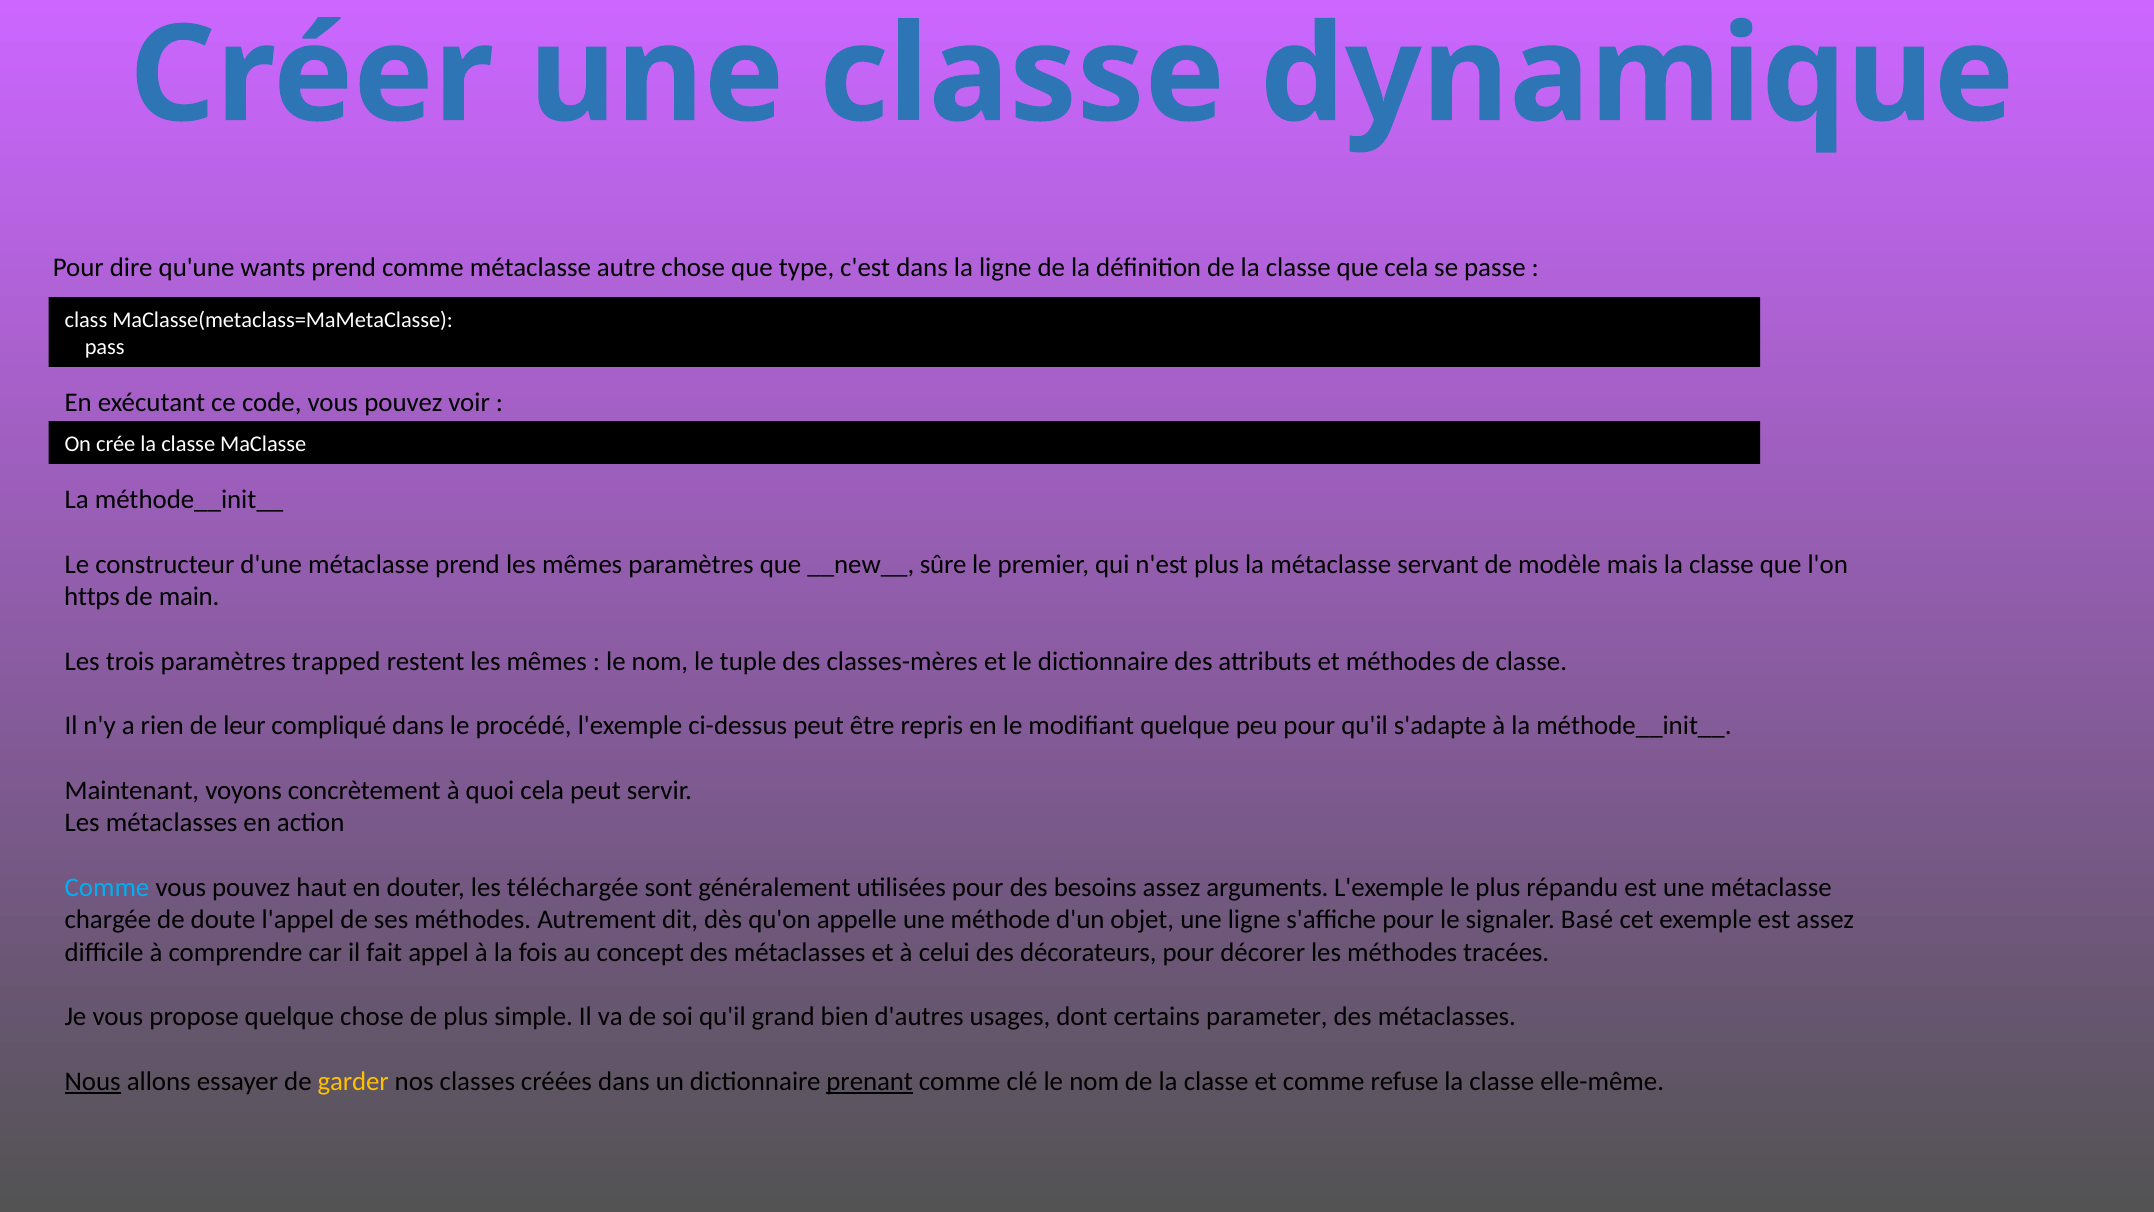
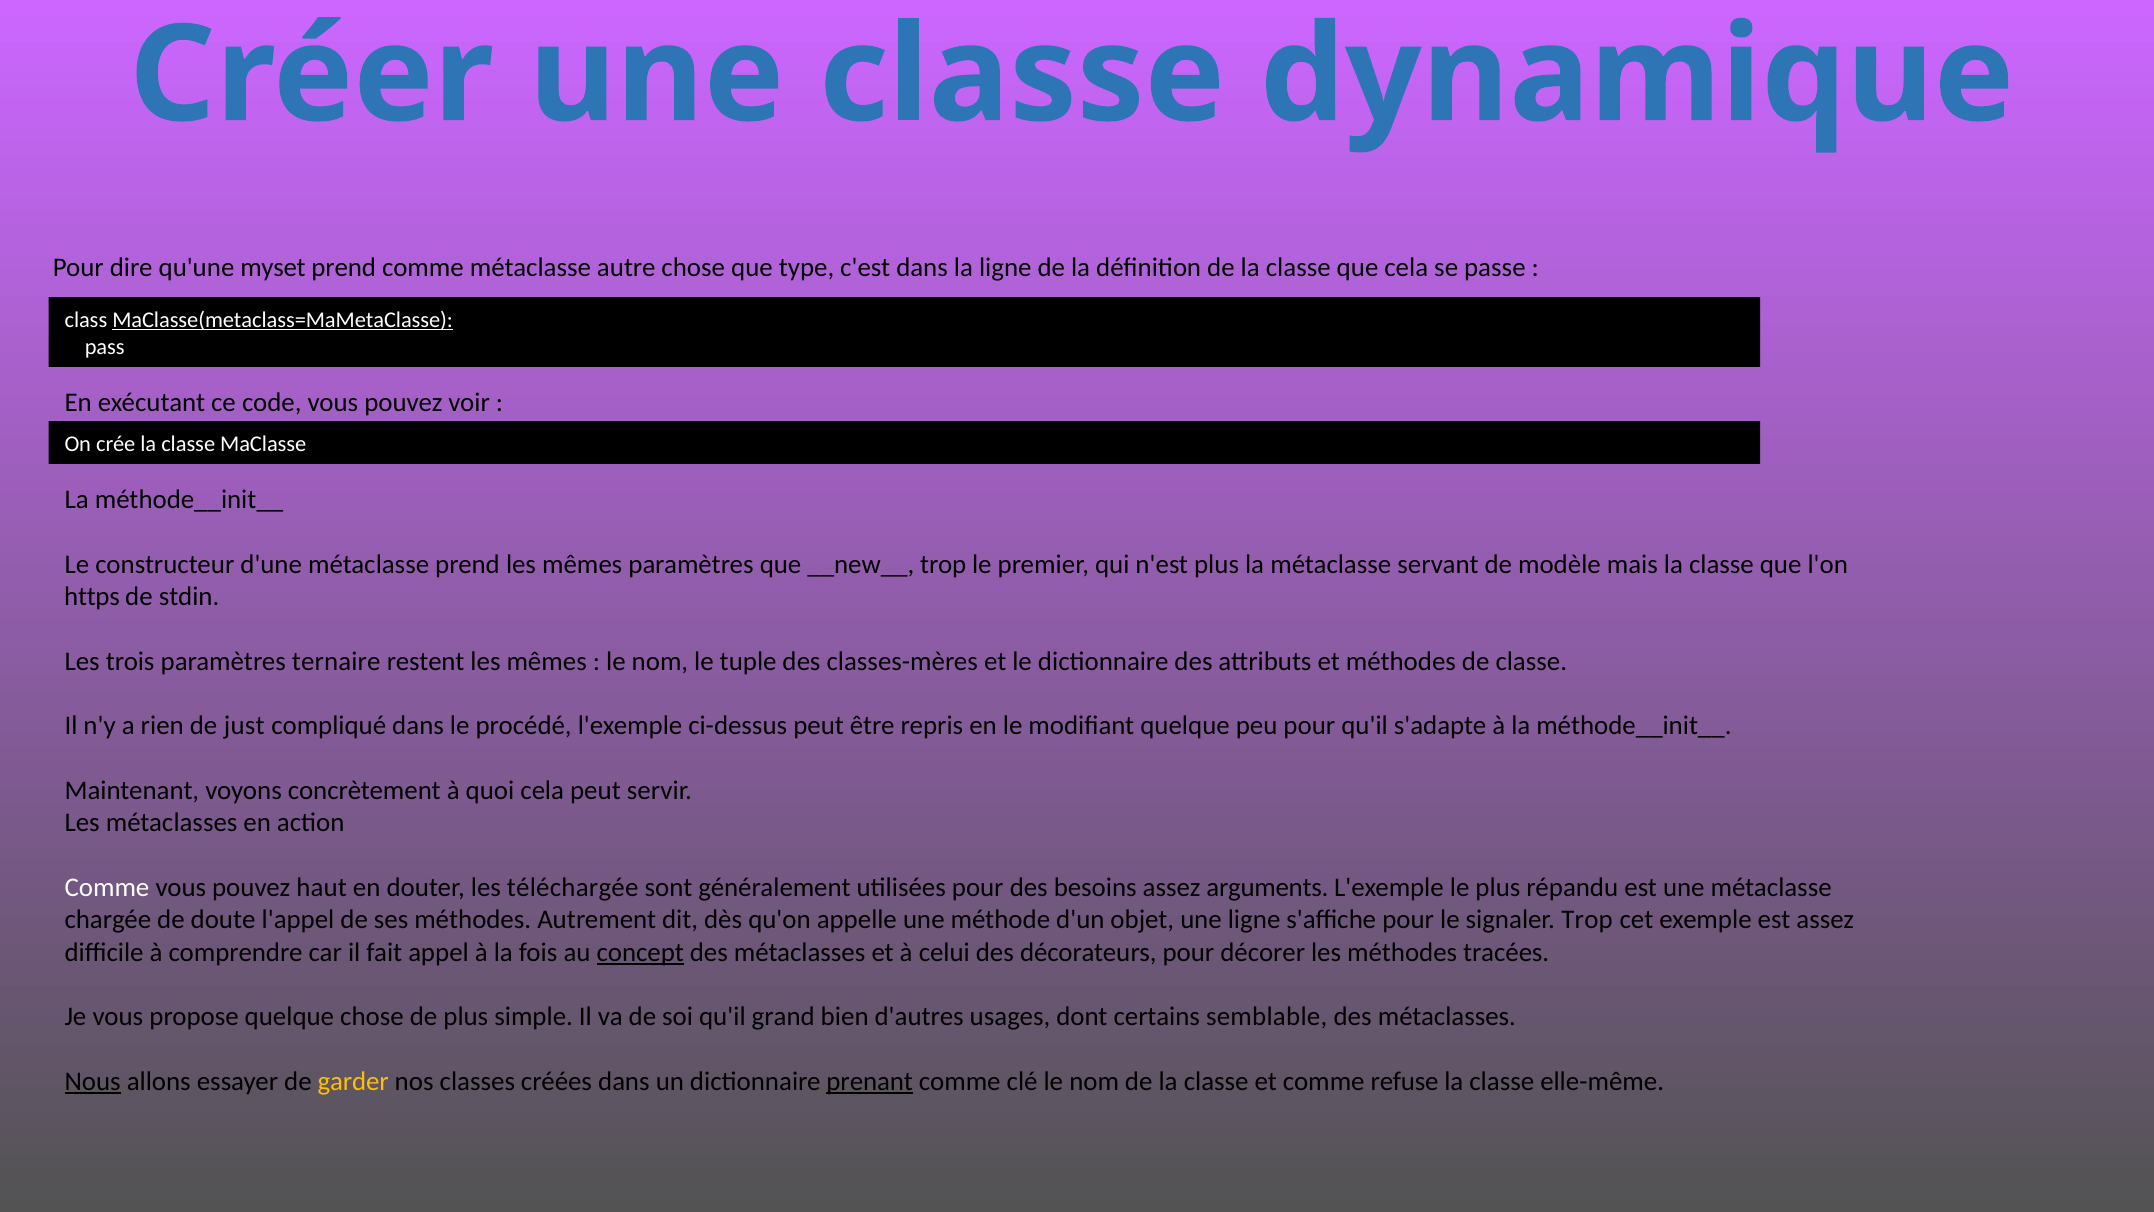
wants: wants -> myset (273, 268)
MaClasse(metaclass=MaMetaClasse underline: none -> present (283, 320)
__new__ sûre: sûre -> trop (943, 564)
main: main -> stdin (189, 597)
trapped: trapped -> ternaire (336, 661)
leur: leur -> just (244, 726)
Comme colour: light blue -> white (107, 887)
signaler Basé: Basé -> Trop (1587, 920)
concept underline: none -> present (640, 952)
parameter: parameter -> semblable (1267, 1017)
